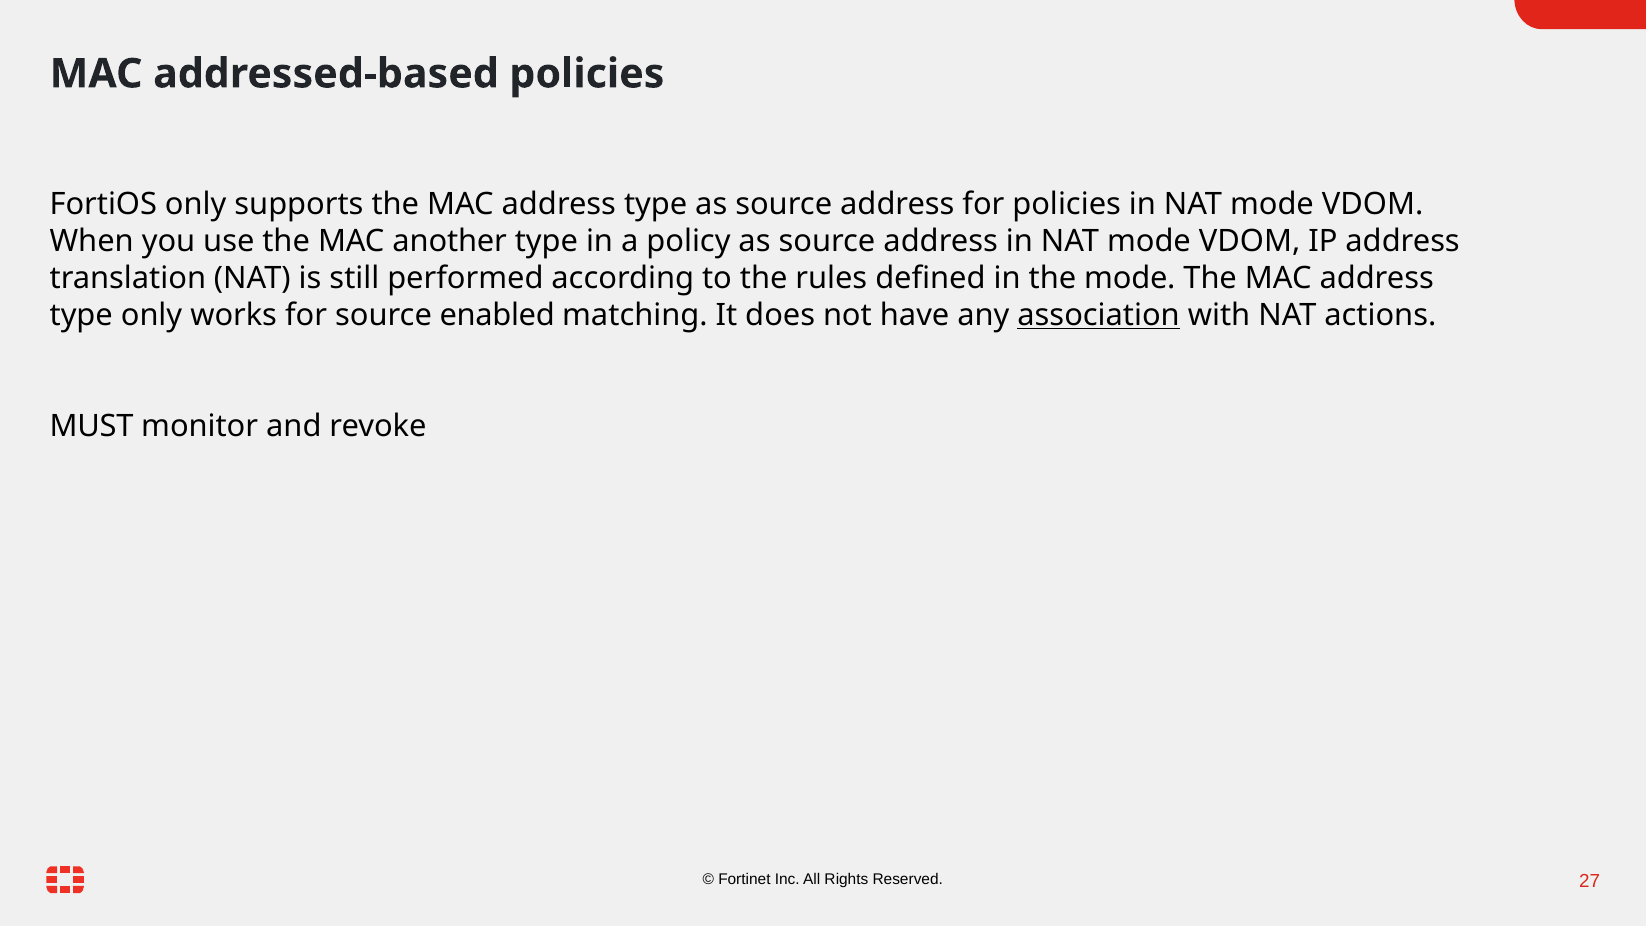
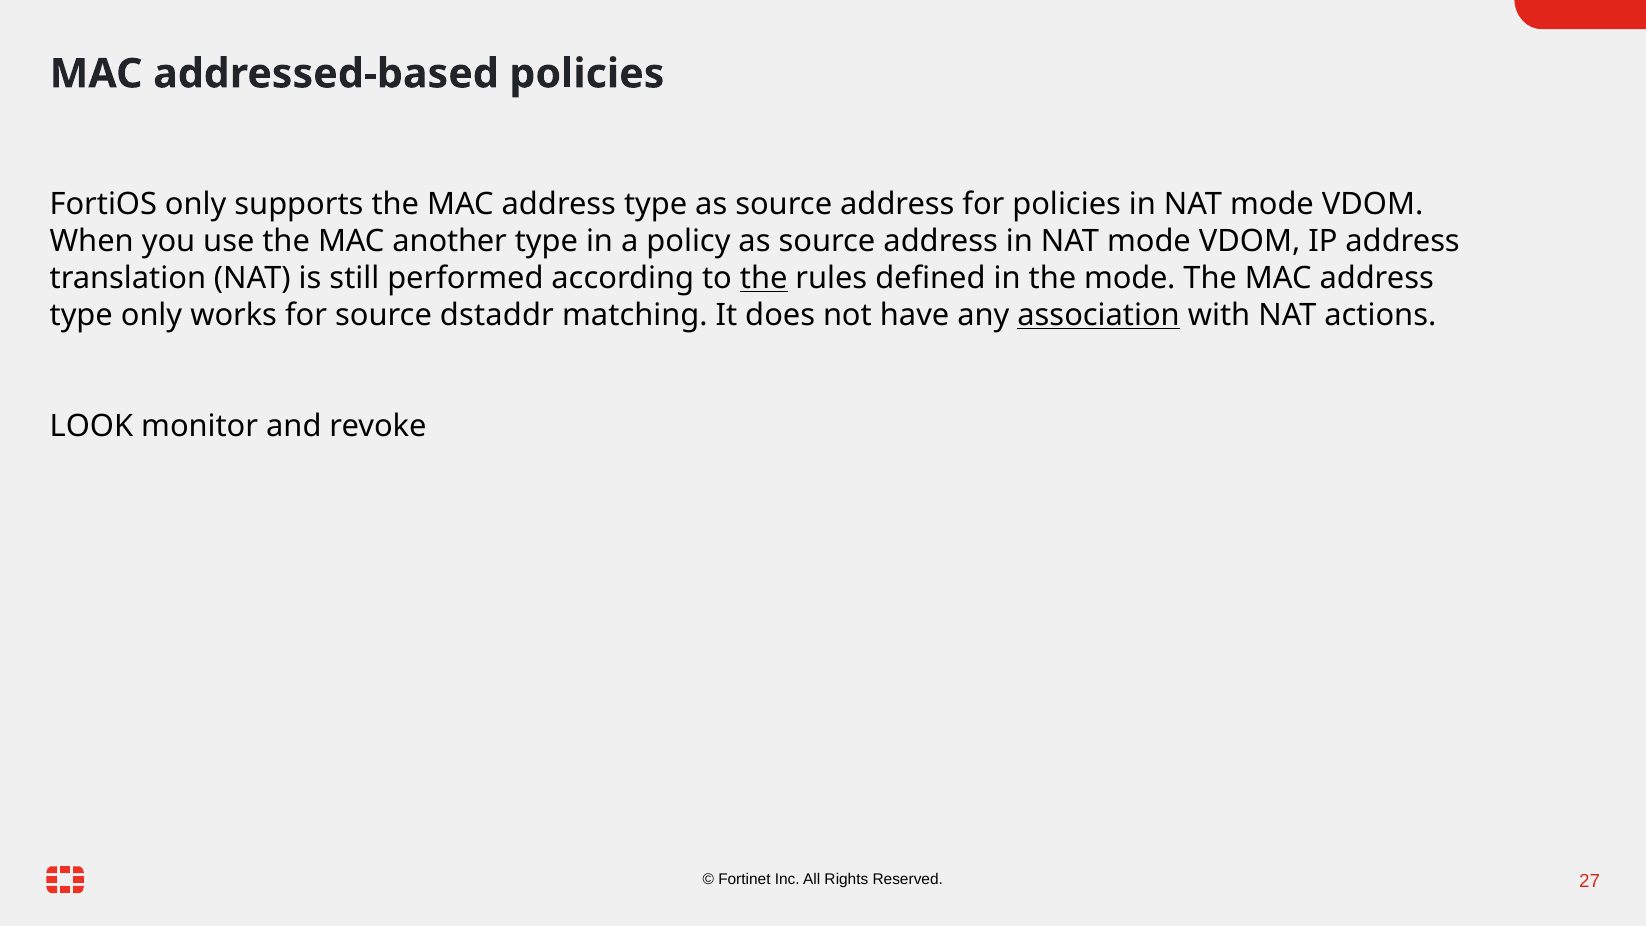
the underline: none -> present (764, 278)
enabled: enabled -> dstaddr (497, 315)
MUST: MUST -> LOOK (91, 426)
